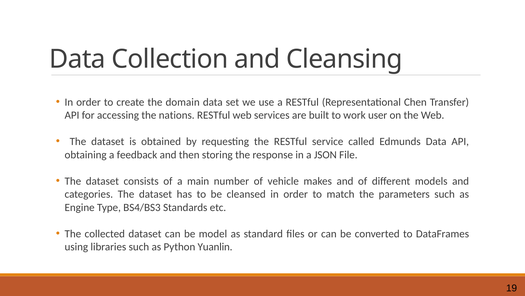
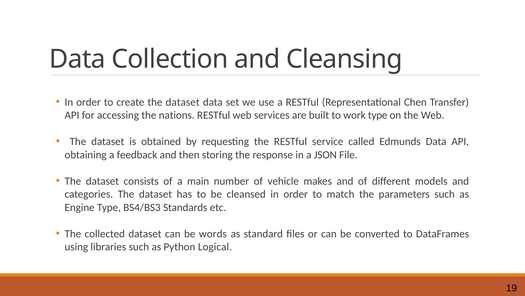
create the domain: domain -> dataset (183, 102)
work user: user -> type (378, 115)
model: model -> words (213, 233)
Yuanlin: Yuanlin -> Logical (215, 246)
